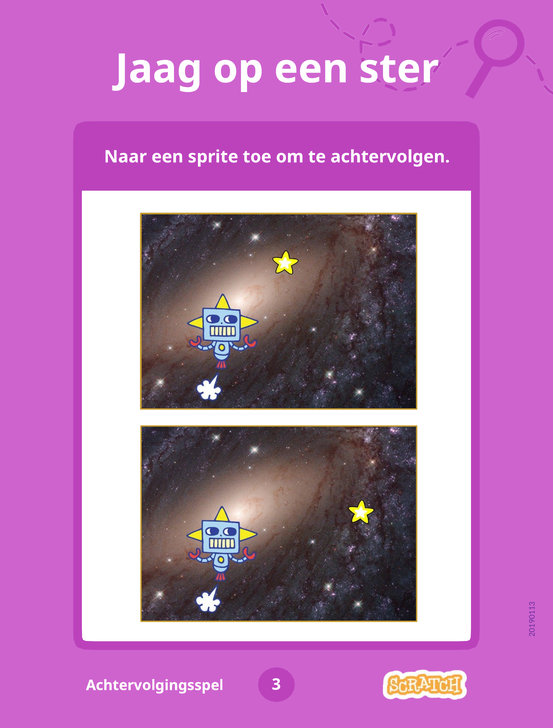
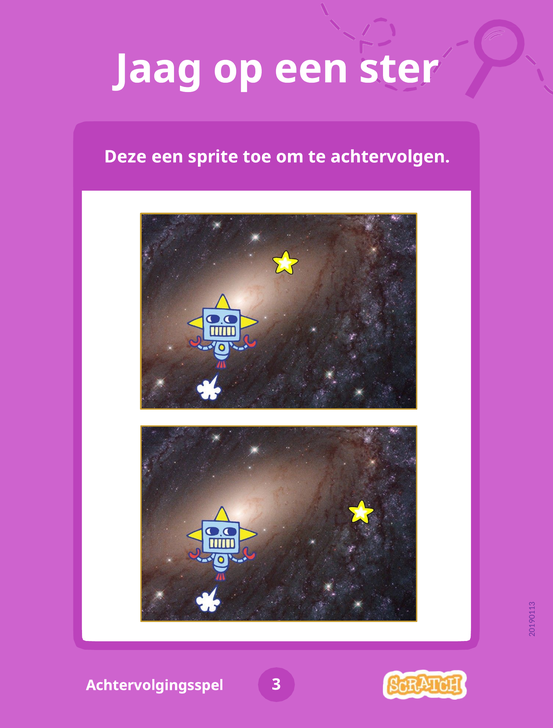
Naar: Naar -> Deze (125, 157)
